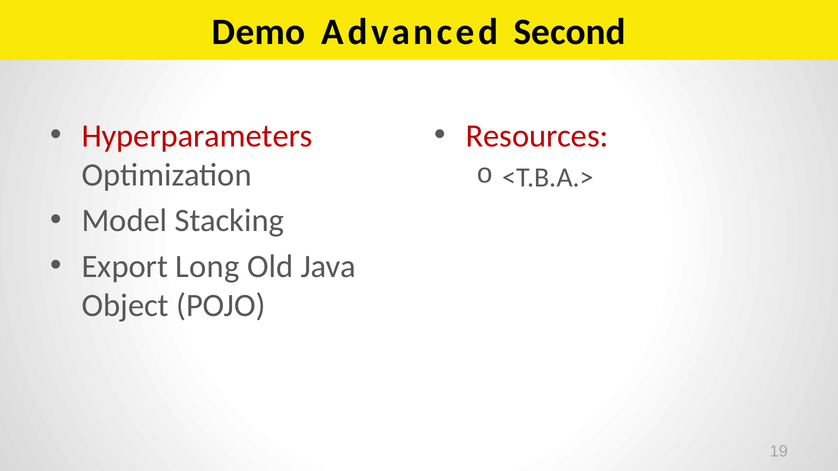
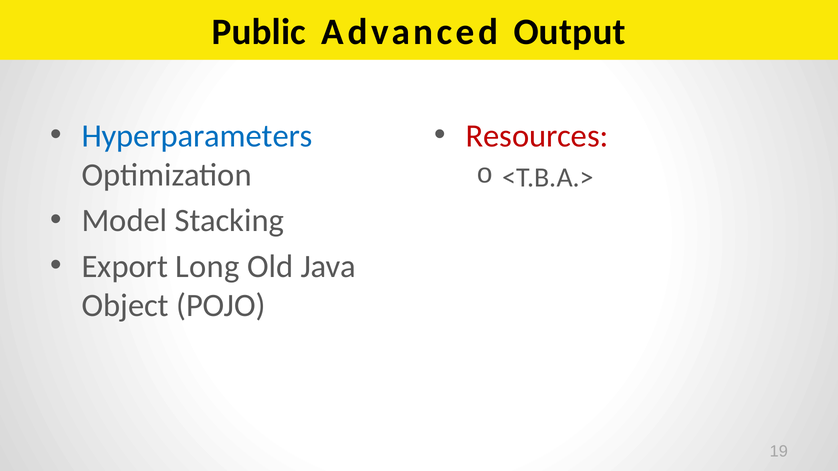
Demo: Demo -> Public (259, 32)
Second: Second -> Output (570, 32)
Hyperparameters colour: red -> blue (197, 136)
